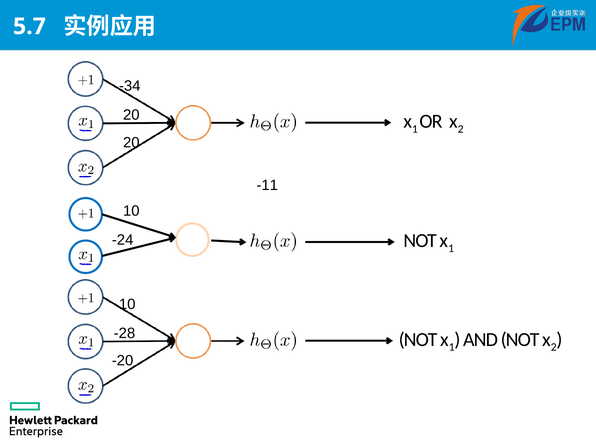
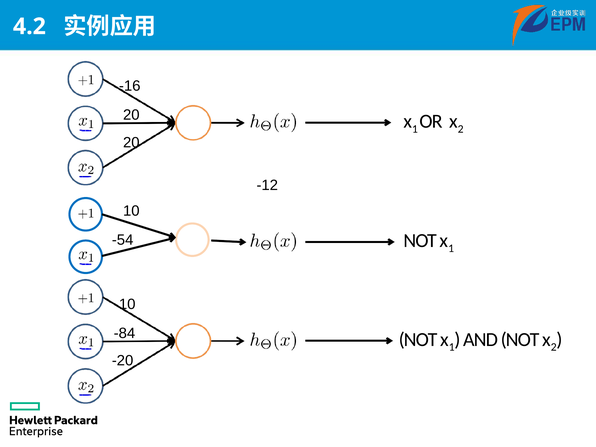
5.7: 5.7 -> 4.2 (29, 26)
-34: -34 -> -16 (130, 86)
-11: -11 -> -12 (267, 185)
-24: -24 -> -54 (123, 240)
-28: -28 -> -84 (124, 333)
